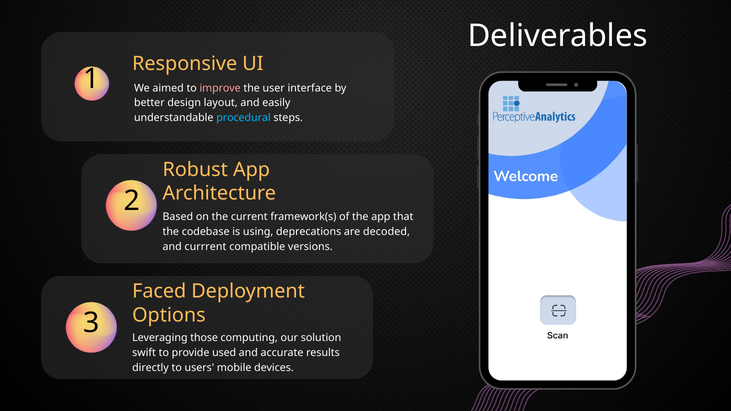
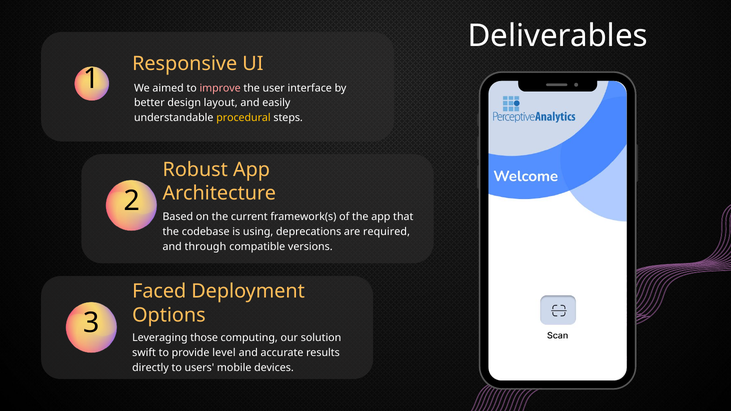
procedural colour: light blue -> yellow (243, 118)
decoded: decoded -> required (387, 232)
currrent: currrent -> through (205, 247)
used: used -> level (224, 353)
